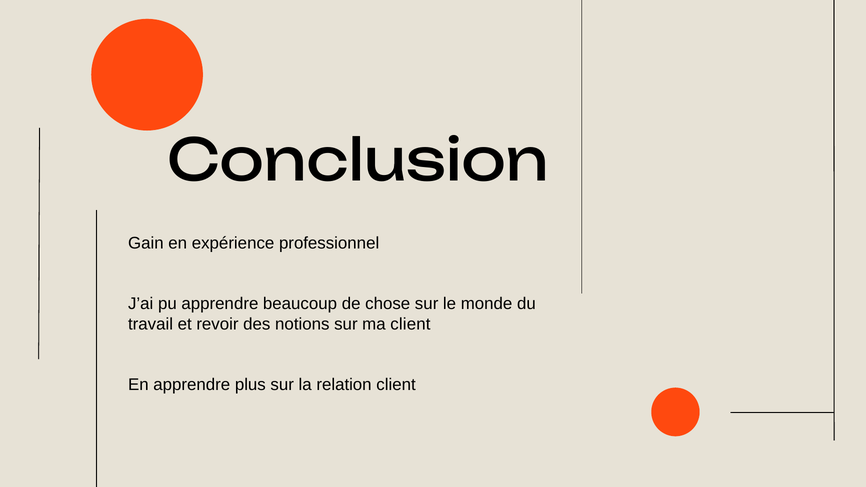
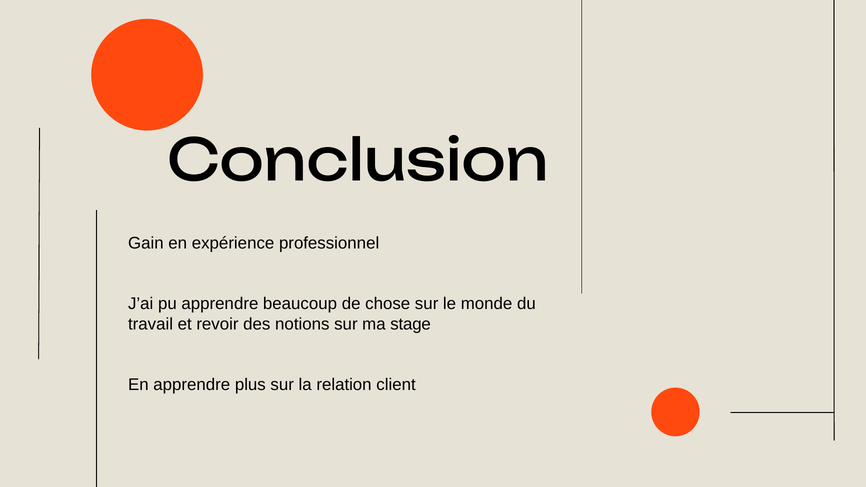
ma client: client -> stage (411, 324)
